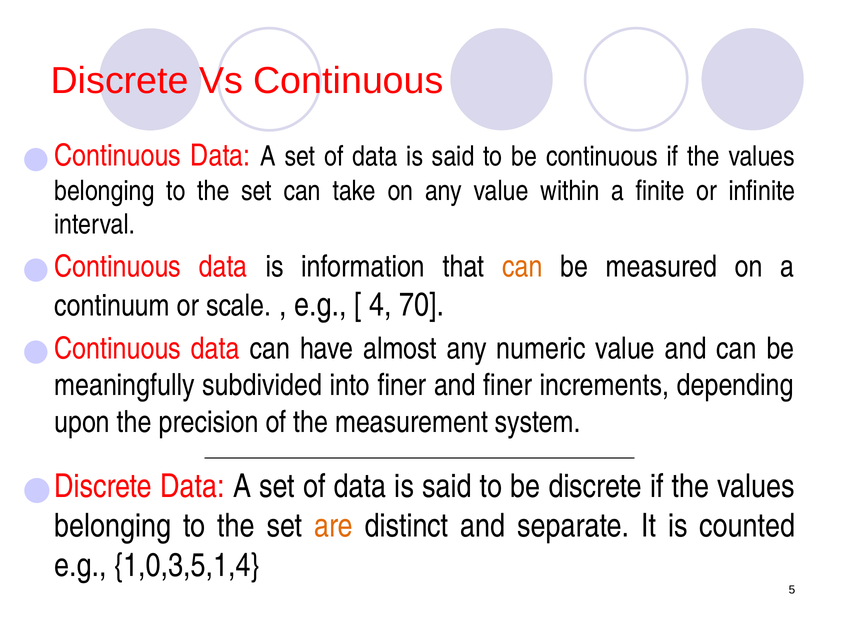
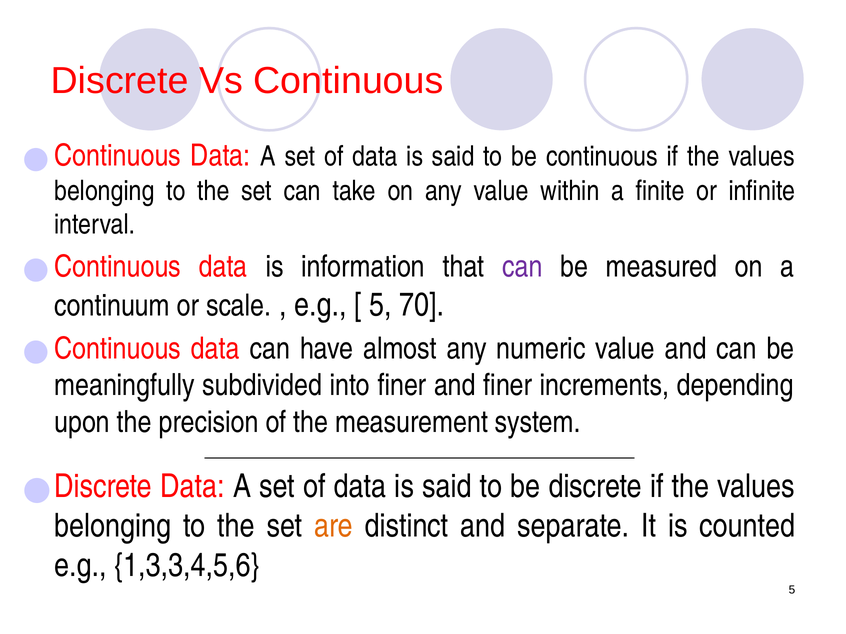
can colour: orange -> purple (522, 267)
4: 4 -> 5 (380, 305)
1,0,3,5,1,4: 1,0,3,5,1,4 -> 1,3,3,4,5,6 (187, 566)
